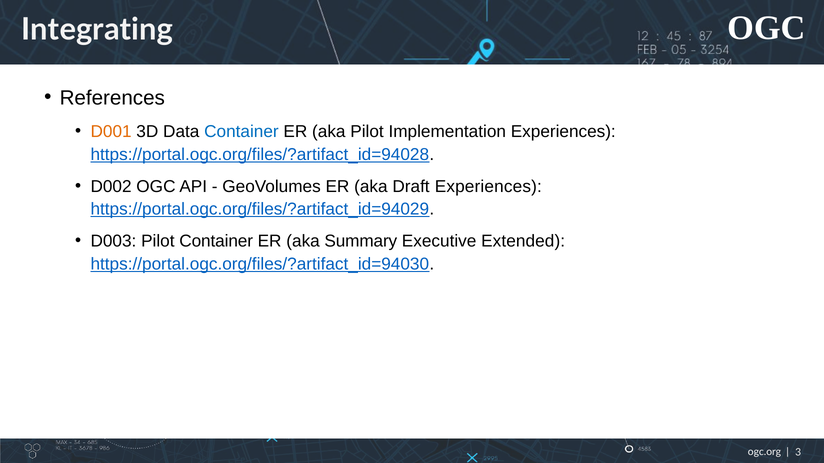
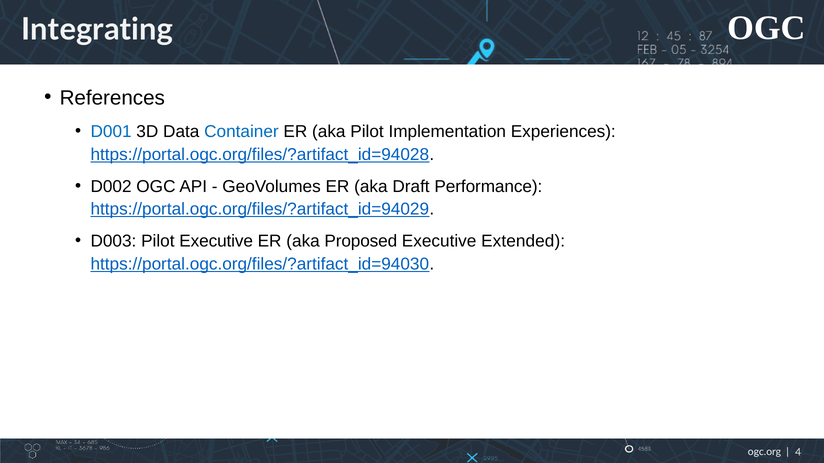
D001 colour: orange -> blue (111, 132)
Draft Experiences: Experiences -> Performance (488, 187)
Pilot Container: Container -> Executive (216, 241)
Summary: Summary -> Proposed (361, 241)
3: 3 -> 4 (798, 453)
